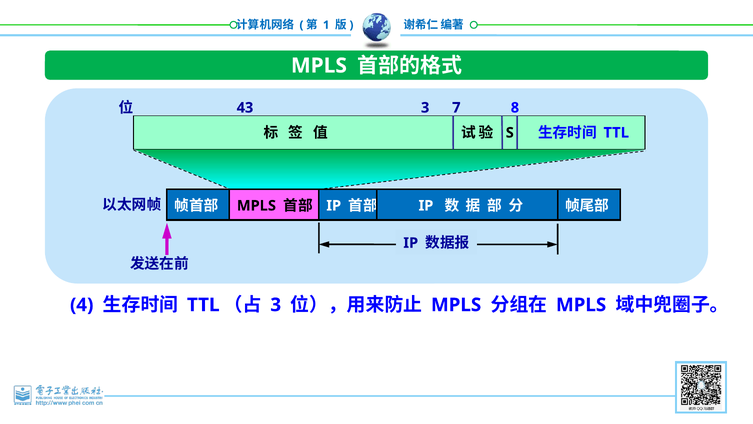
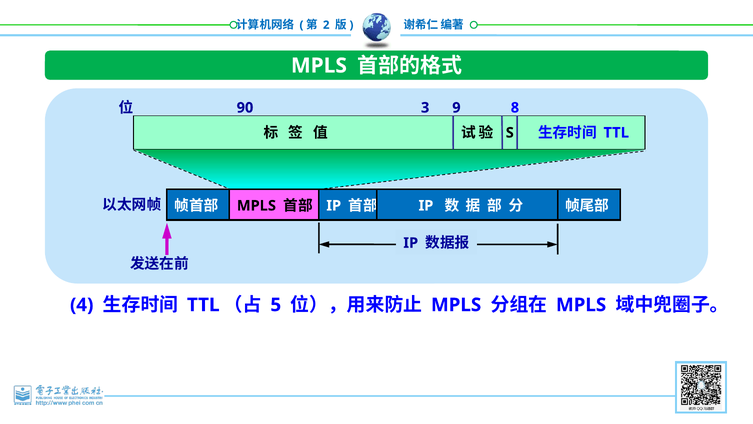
1: 1 -> 2 (326, 25)
43: 43 -> 90 (245, 108)
7: 7 -> 9 (456, 108)
3: 3 -> 5 (276, 305)
